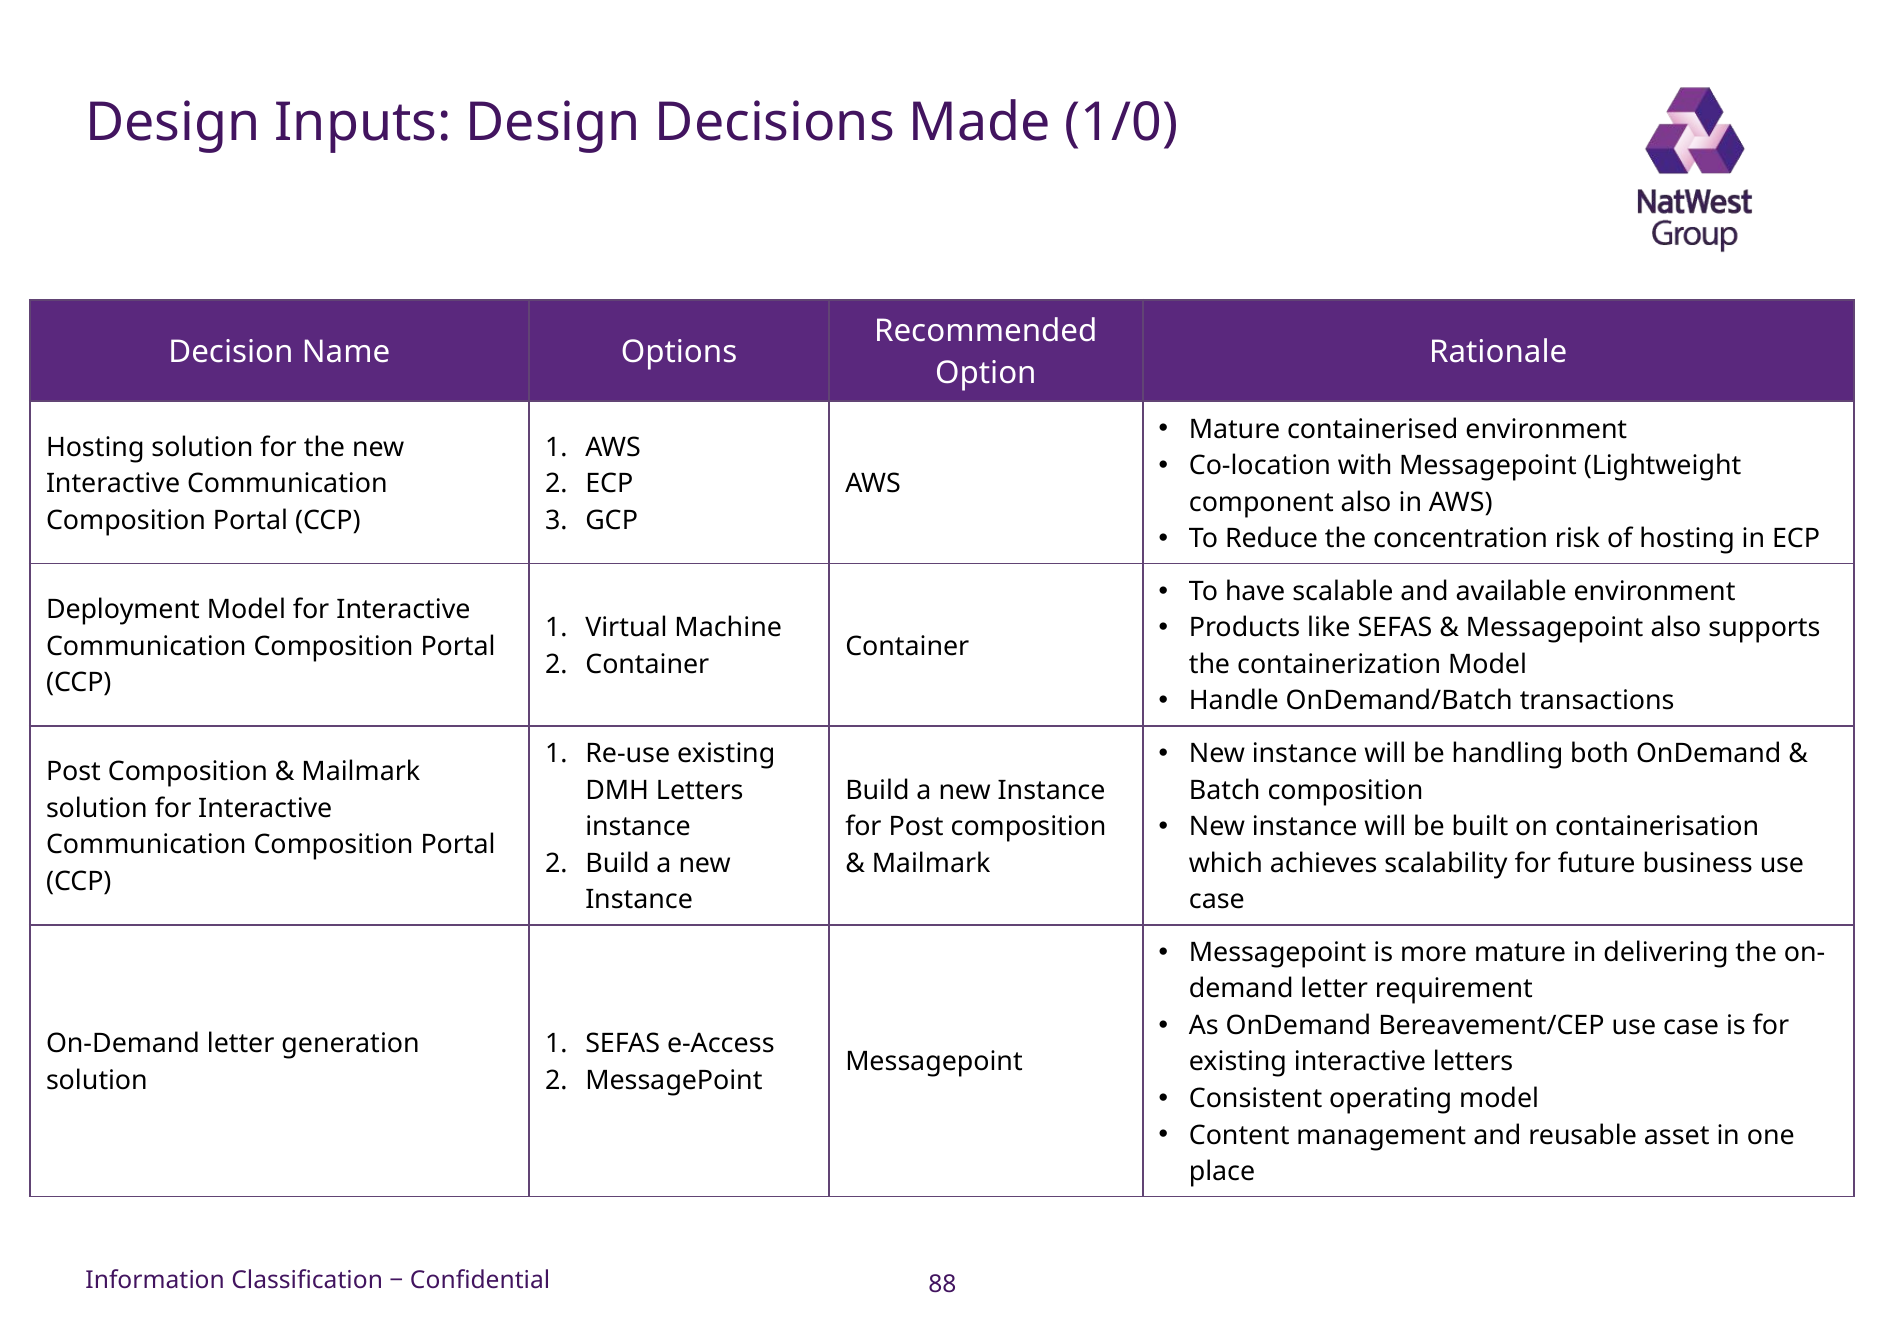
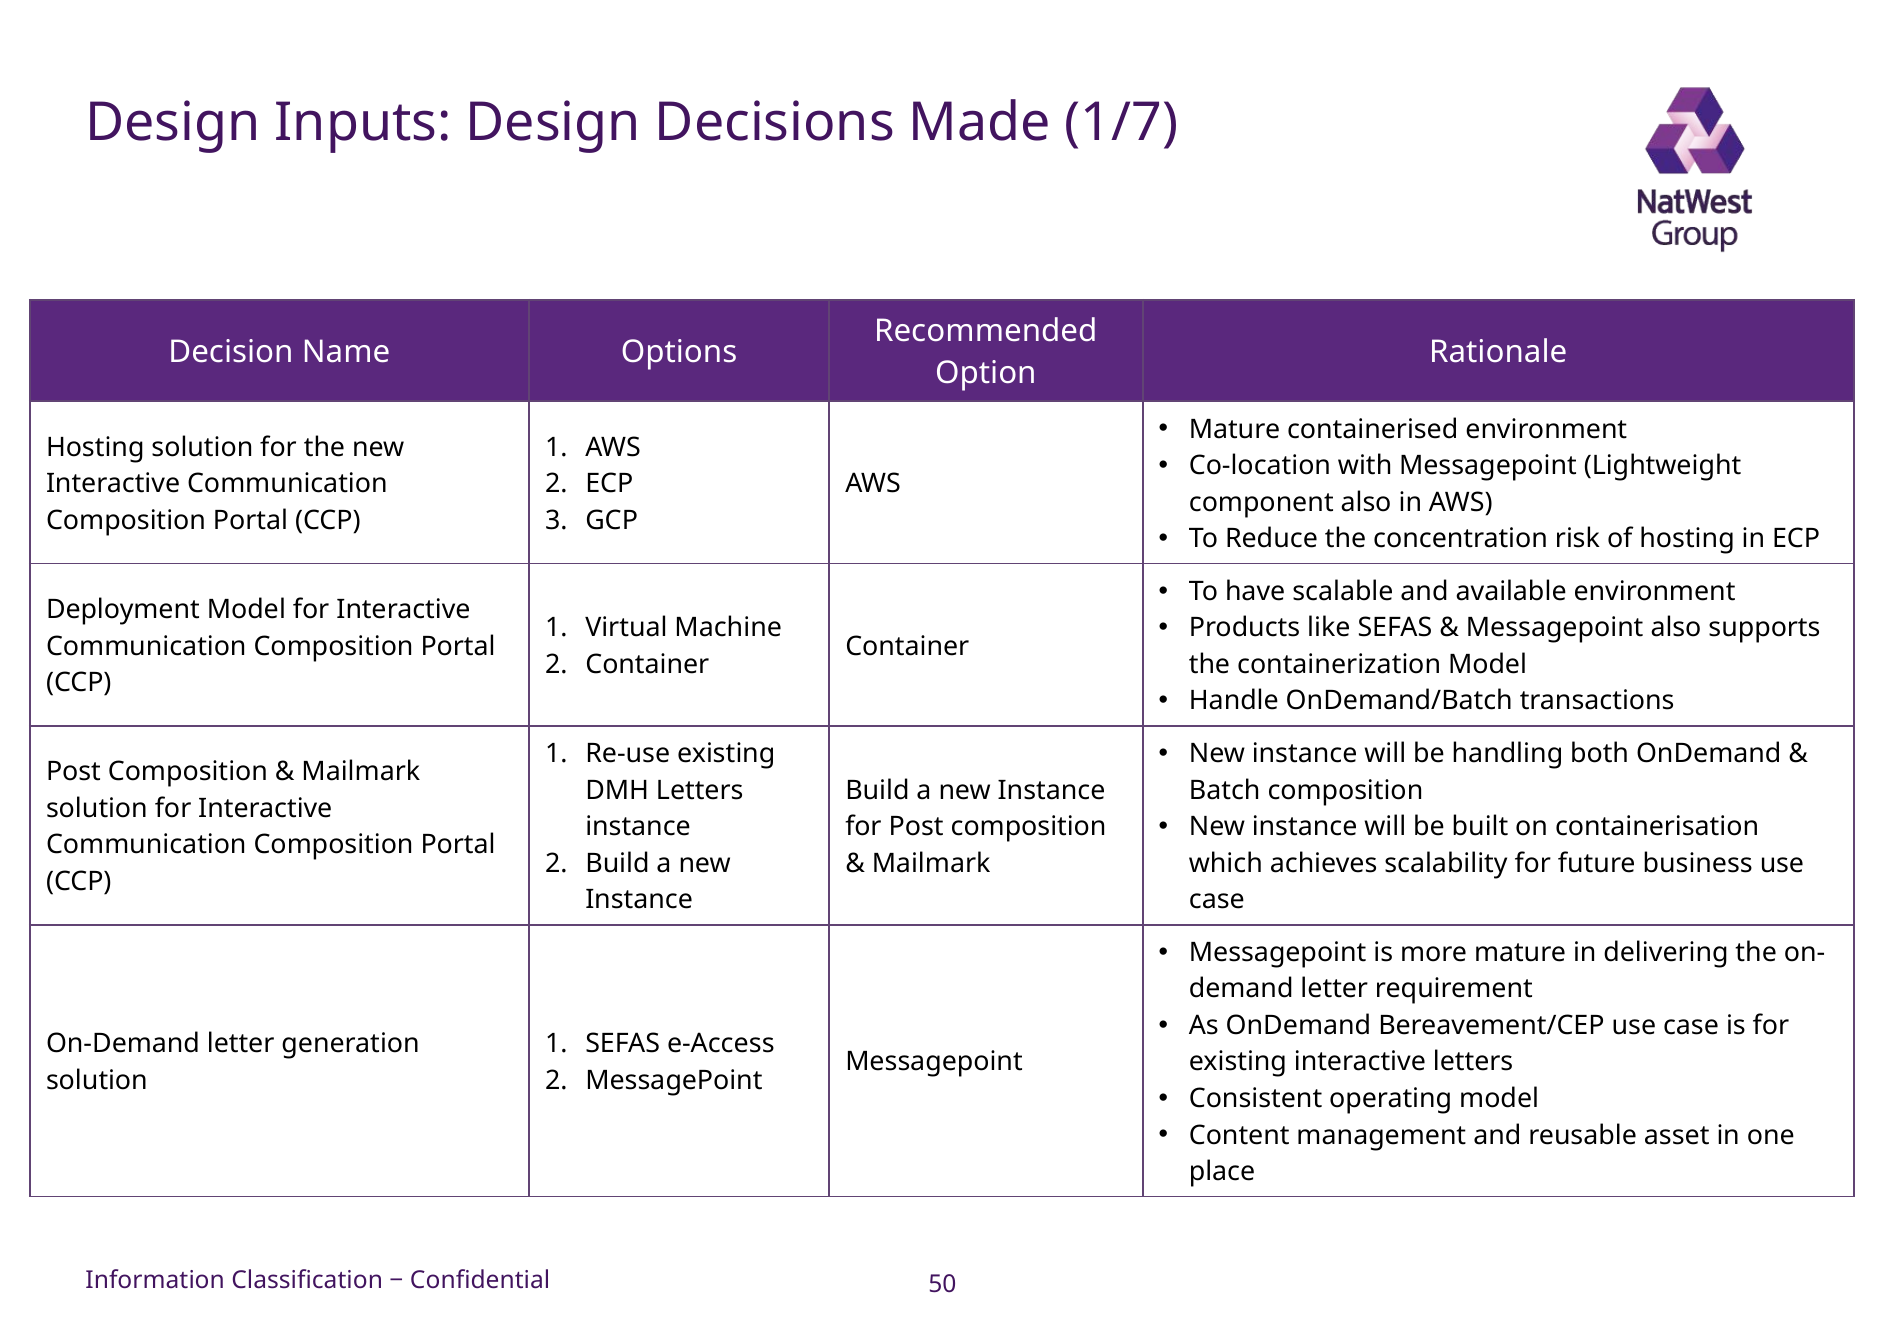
1/0: 1/0 -> 1/7 (1122, 123)
88: 88 -> 50 (942, 1284)
